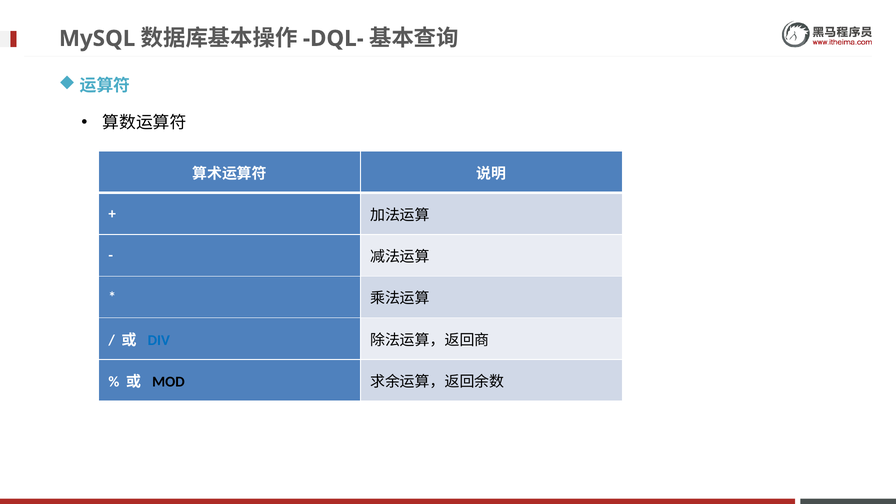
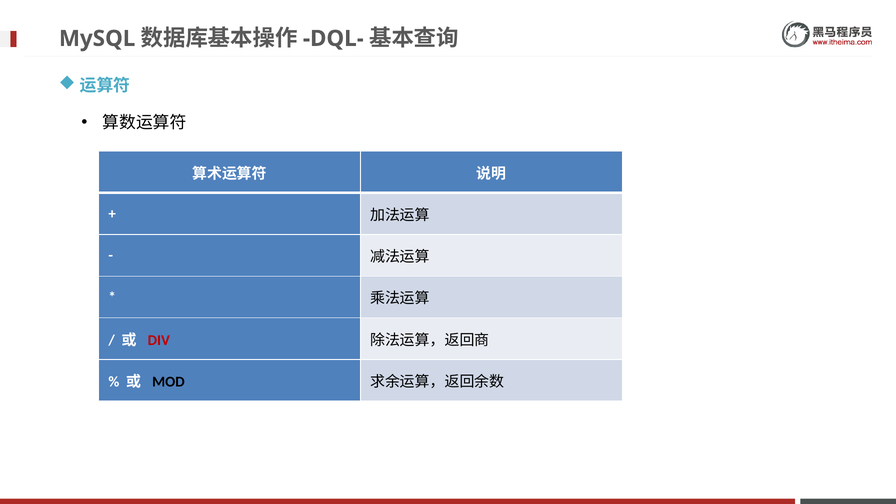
DIV colour: blue -> red (159, 340)
